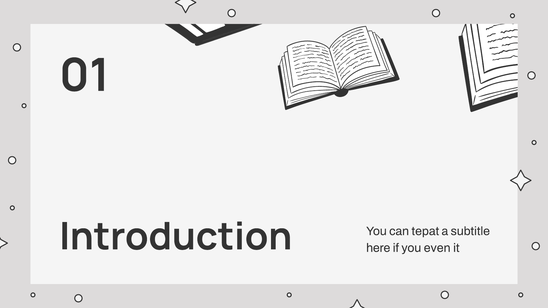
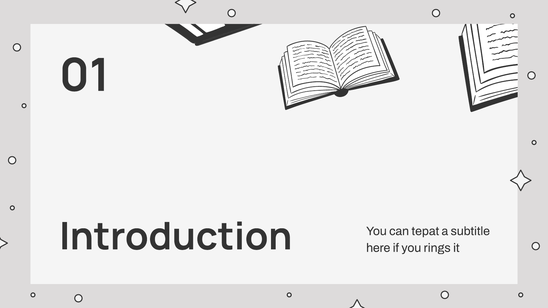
even: even -> rings (437, 248)
